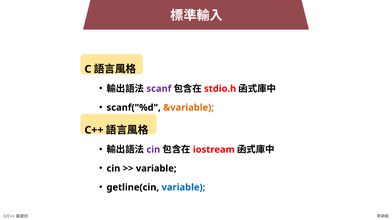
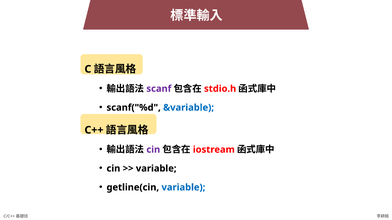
&variable colour: orange -> blue (189, 108)
